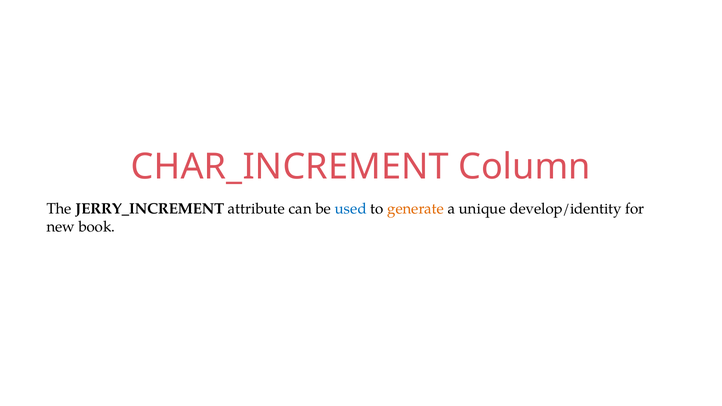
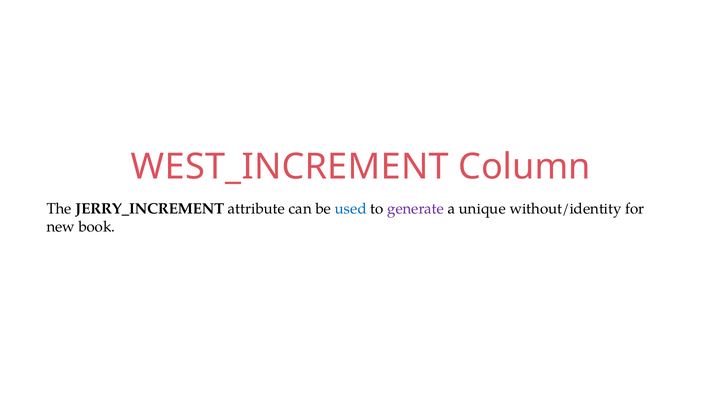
CHAR_INCREMENT: CHAR_INCREMENT -> WEST_INCREMENT (290, 167)
generate colour: orange -> purple (416, 209)
develop/identity: develop/identity -> without/identity (566, 209)
